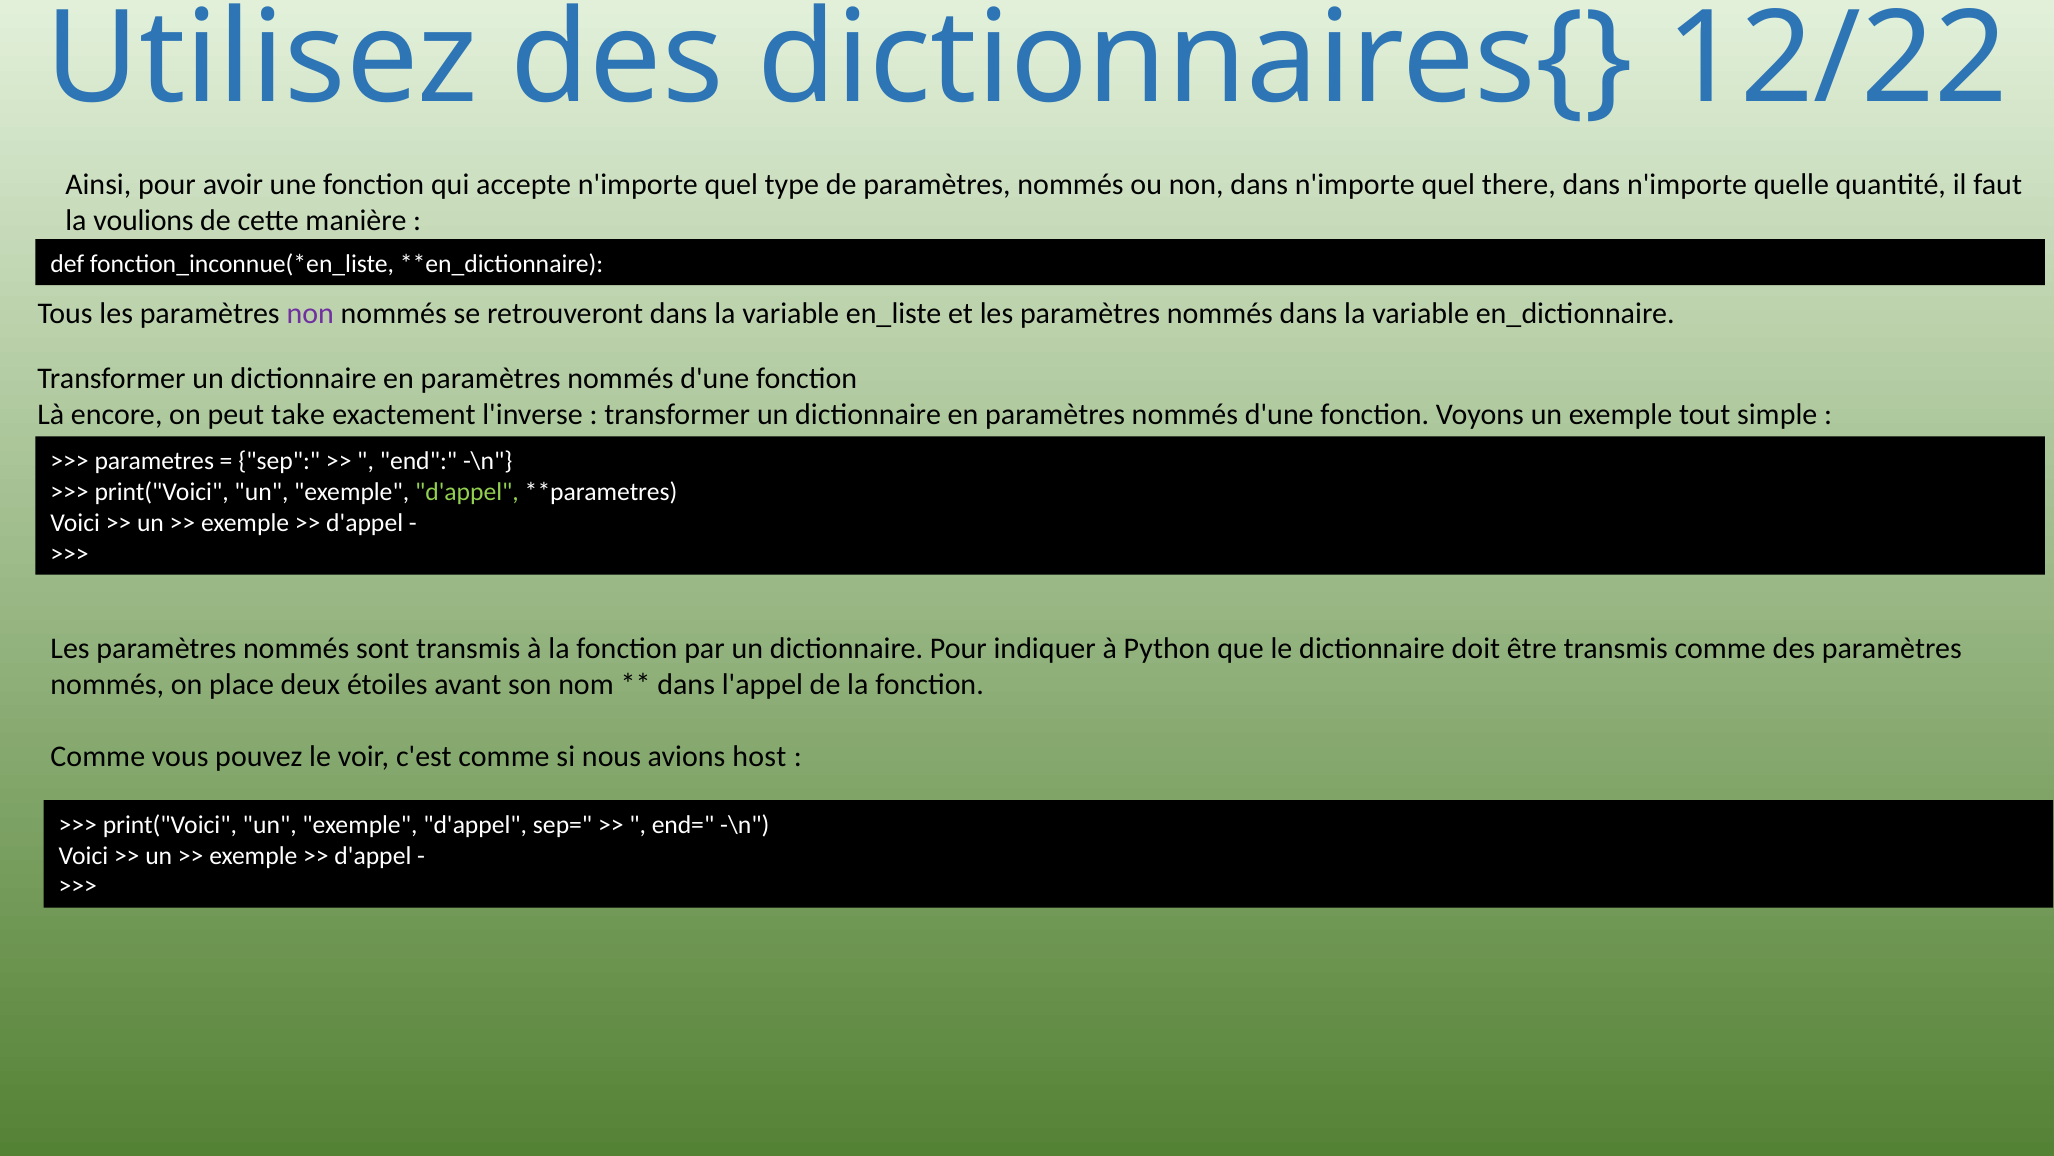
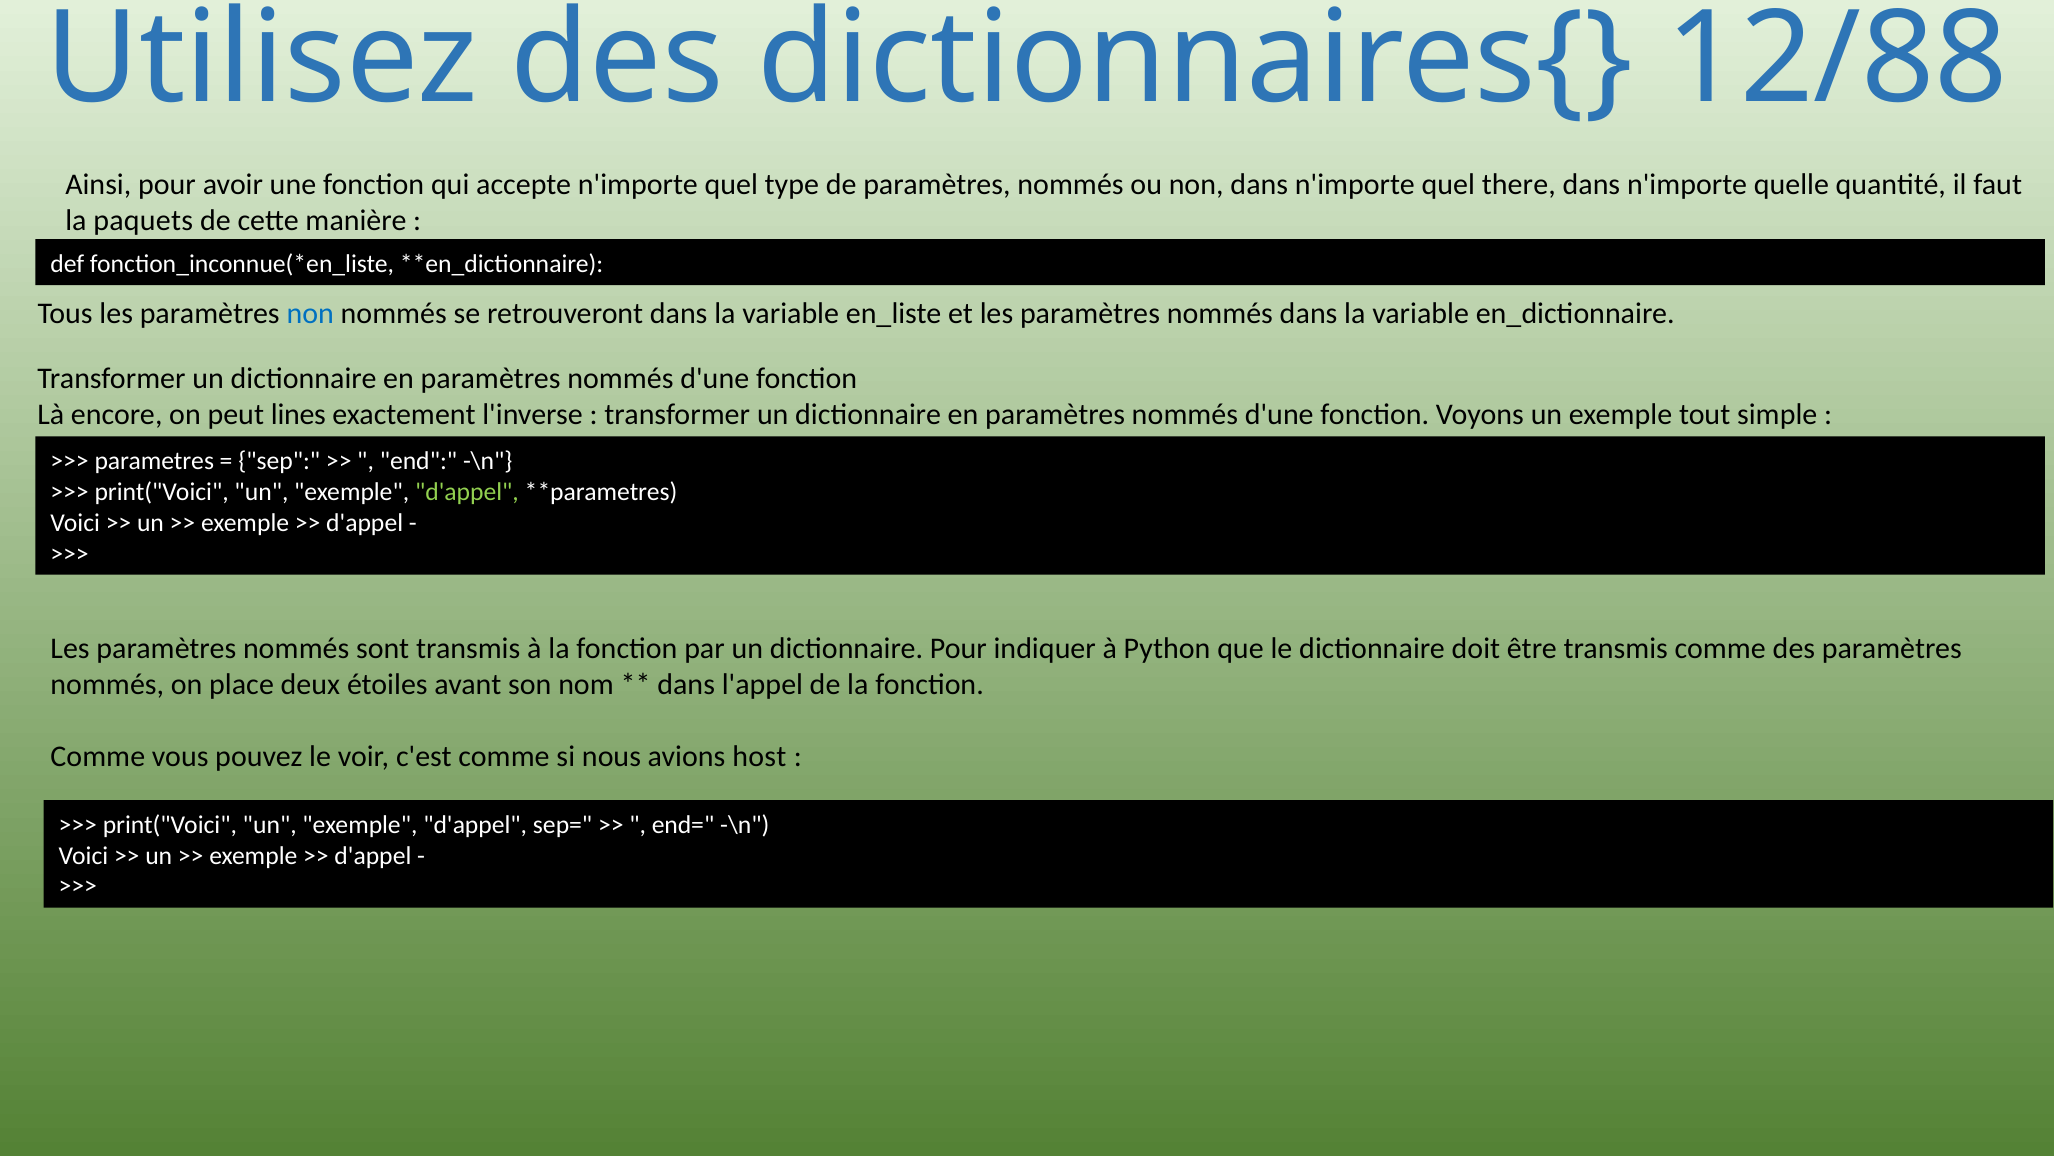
12/22: 12/22 -> 12/88 (1838, 59)
voulions: voulions -> paquets (143, 220)
non colour: purple -> blue (310, 314)
take: take -> lines (298, 415)
